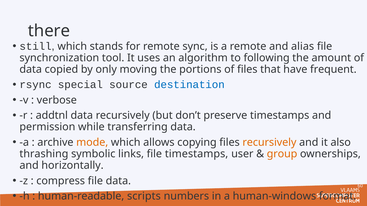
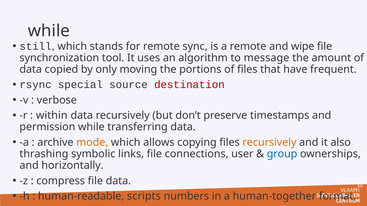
there: there -> while (49, 31)
alias: alias -> wipe (303, 46)
following: following -> message (267, 58)
destination colour: blue -> red (189, 85)
addtnl: addtnl -> within (52, 116)
file timestamps: timestamps -> connections (197, 154)
group colour: orange -> blue (282, 154)
human-windows: human-windows -> human-together (274, 196)
